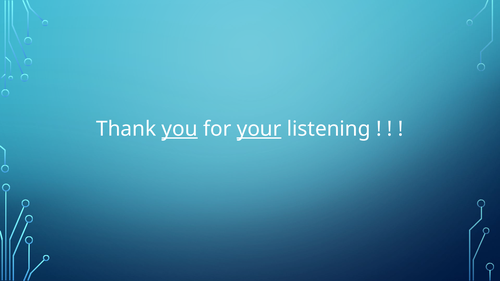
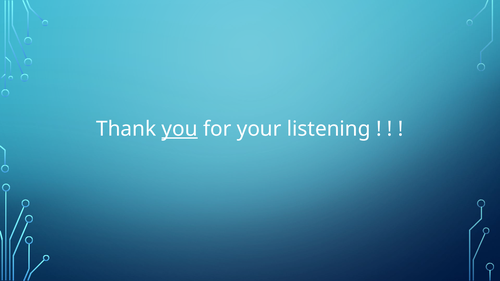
your underline: present -> none (259, 129)
